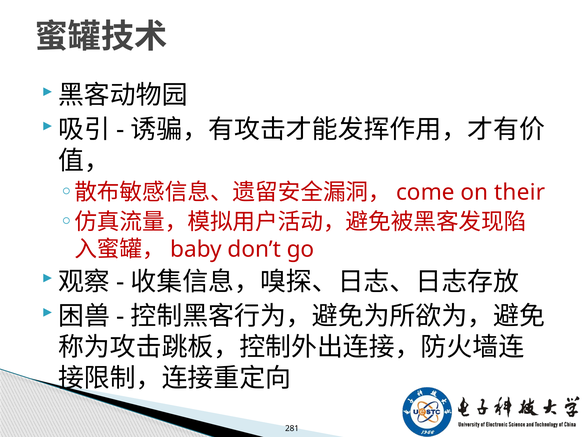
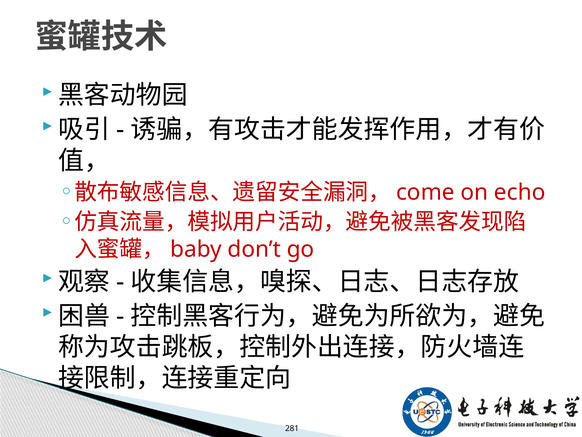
their: their -> echo (520, 192)
